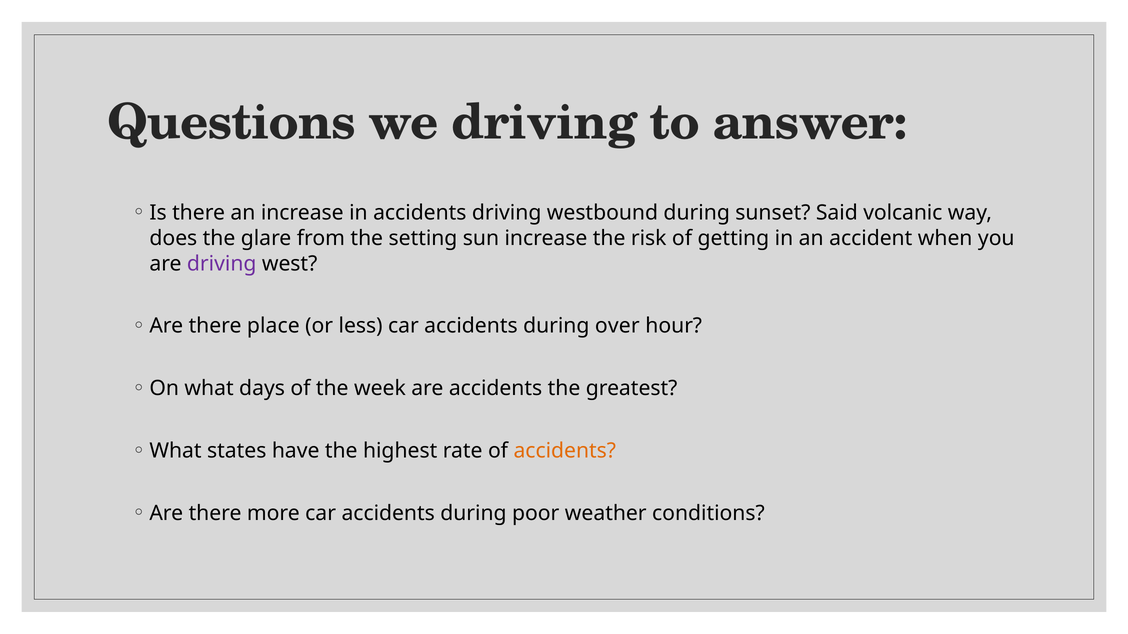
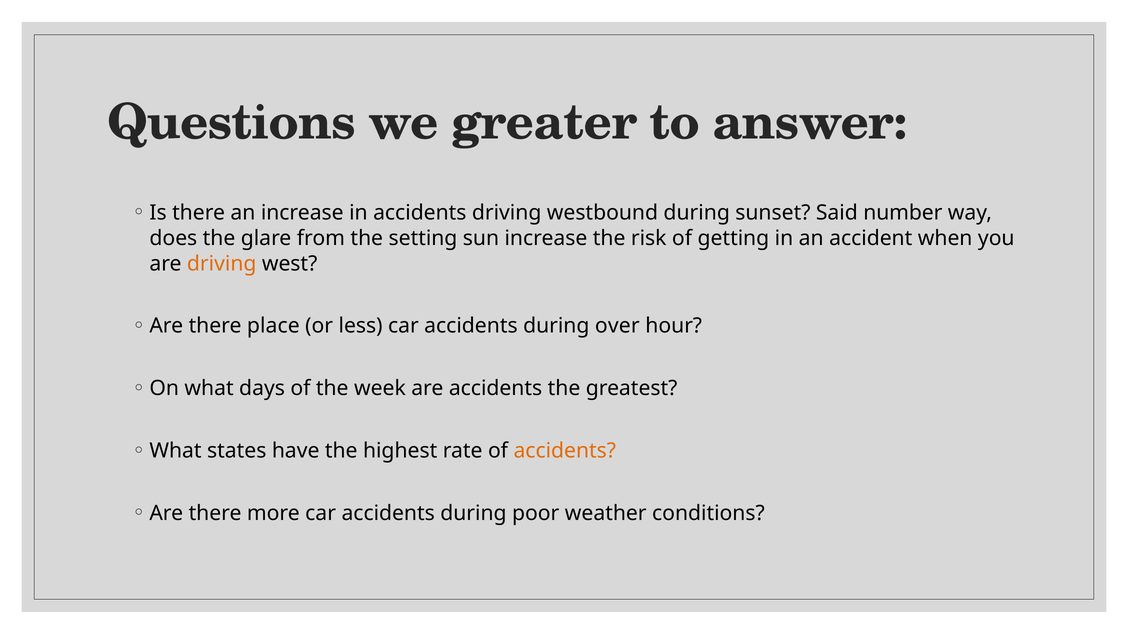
we driving: driving -> greater (544, 123)
volcanic: volcanic -> number (903, 213)
driving colour: purple -> orange (222, 264)
